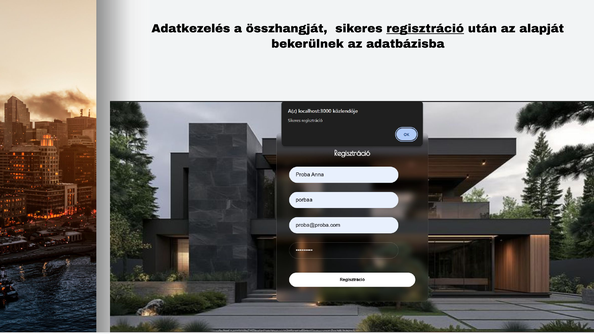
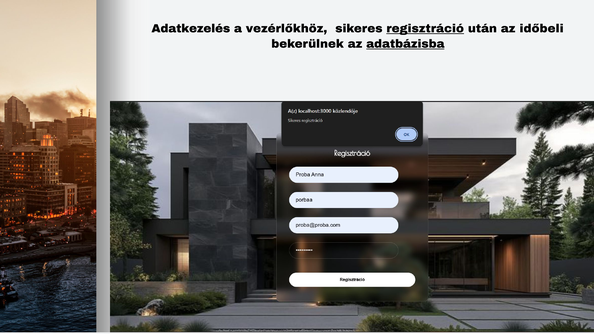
összhangját: összhangját -> vezérlőkhöz (287, 29)
alapját: alapját -> időbeli (542, 29)
adatbázisba underline: none -> present (405, 44)
